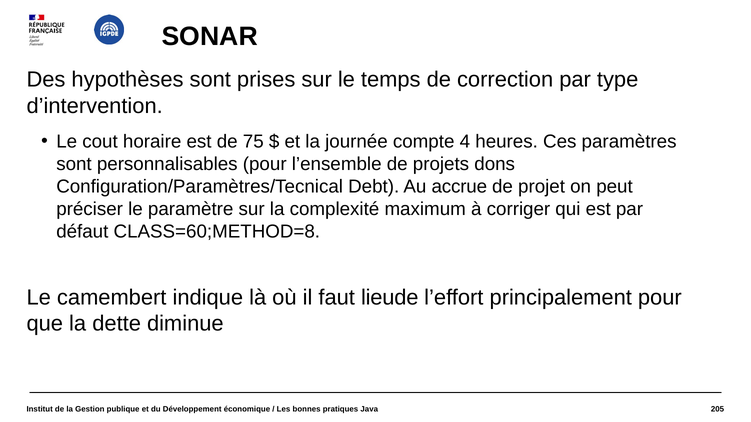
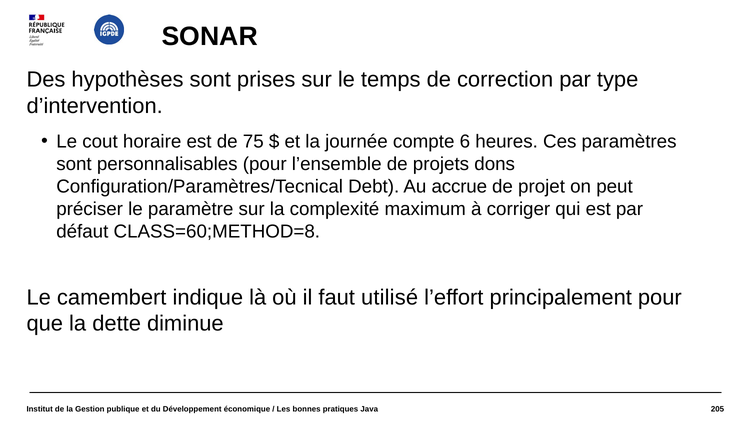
4: 4 -> 6 (465, 142)
lieude: lieude -> utilisé (390, 298)
